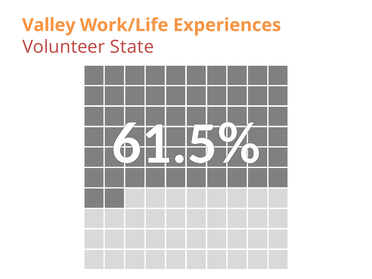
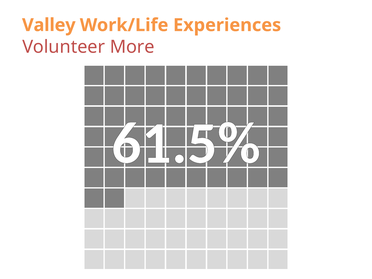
State: State -> More (132, 47)
